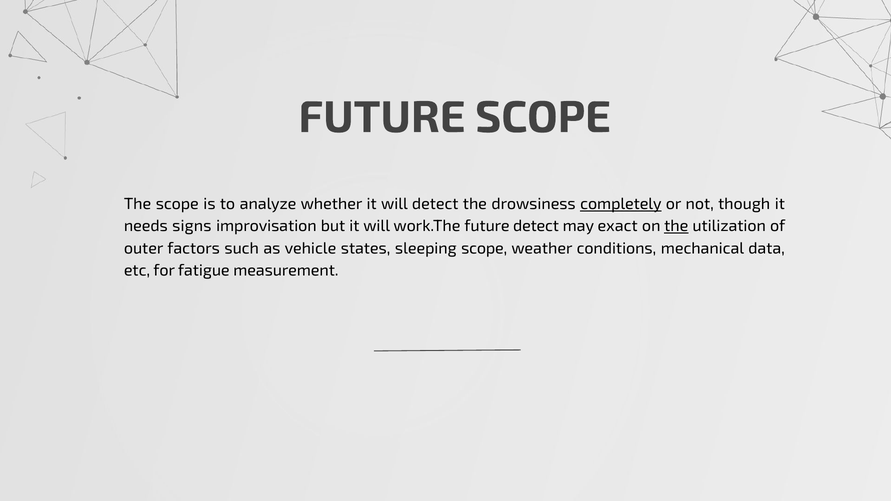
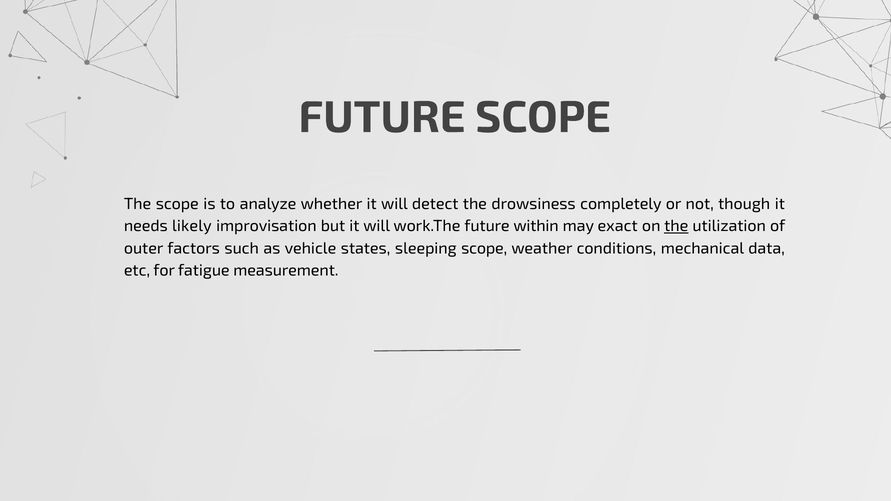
completely underline: present -> none (621, 204)
signs: signs -> likely (192, 226)
future detect: detect -> within (536, 226)
